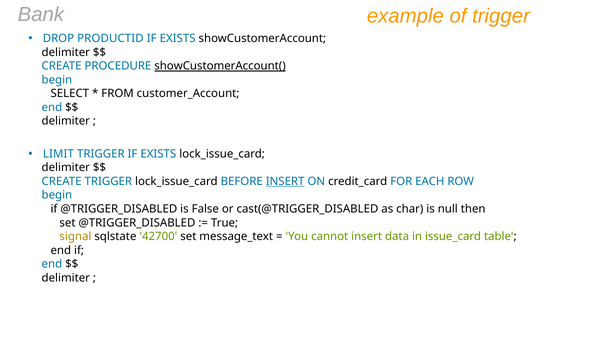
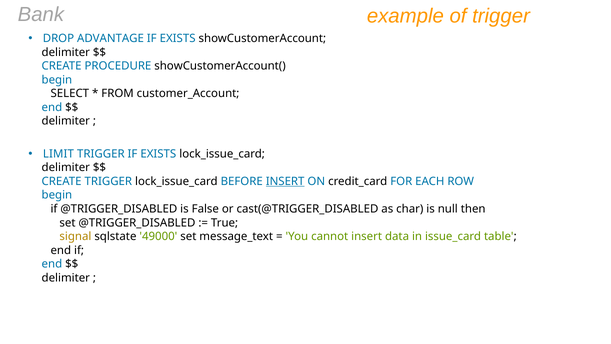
PRODUCTID: PRODUCTID -> ADVANTAGE (111, 39)
showCustomerAccount( underline: present -> none (220, 66)
42700: 42700 -> 49000 (158, 236)
